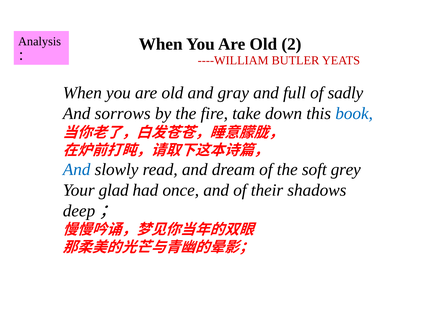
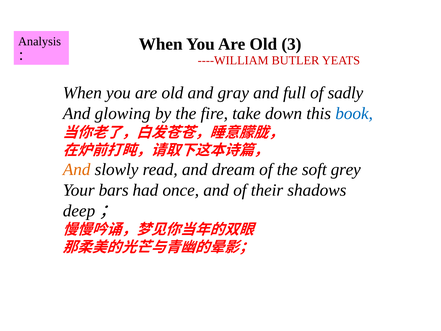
2: 2 -> 3 (291, 44)
sorrows: sorrows -> glowing (123, 113)
And colour: blue -> orange (77, 169)
glad: glad -> bars (114, 190)
